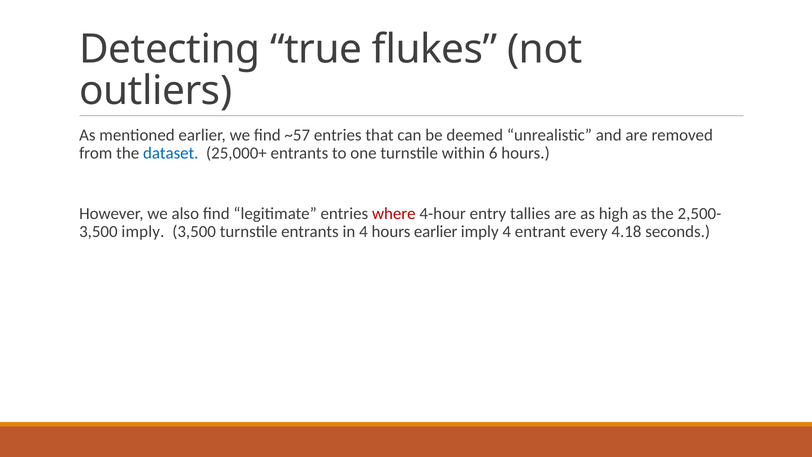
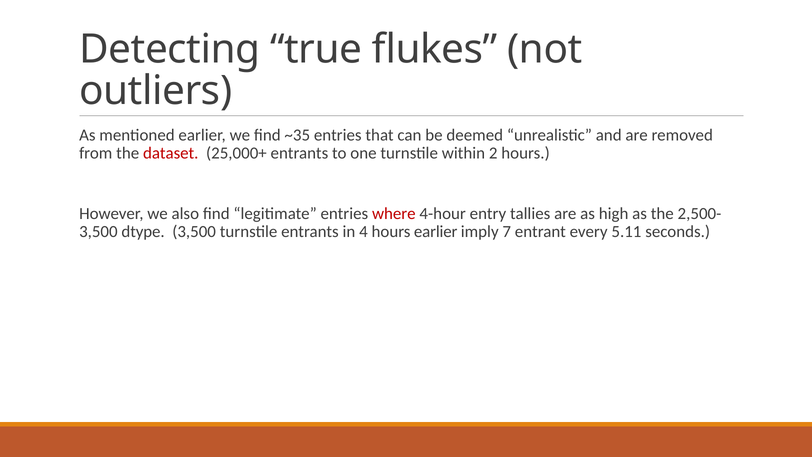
~57: ~57 -> ~35 (297, 135)
dataset colour: blue -> red (171, 153)
6: 6 -> 2 (493, 153)
3,500 imply: imply -> dtype (143, 232)
imply 4: 4 -> 7 (507, 232)
4.18: 4.18 -> 5.11 (626, 232)
